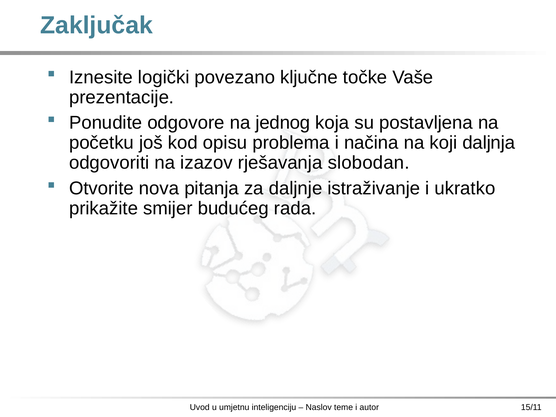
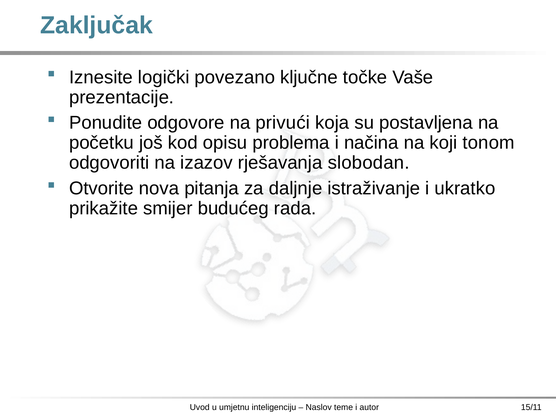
jednog: jednog -> privući (283, 123)
daljnja: daljnja -> tonom (489, 143)
